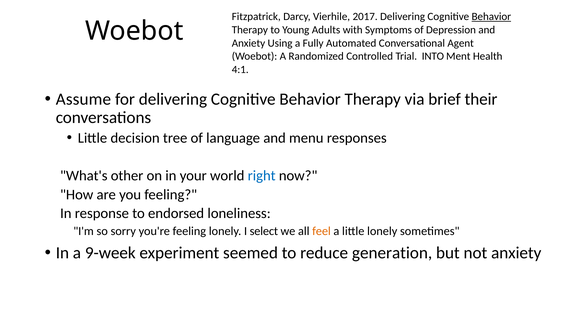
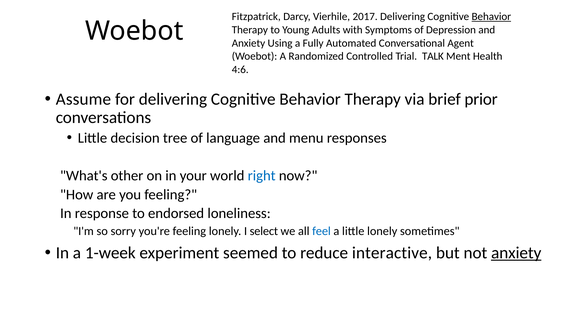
INTO: INTO -> TALK (433, 56)
4:1: 4:1 -> 4:6 (240, 69)
their: their -> prior (481, 99)
feel colour: orange -> blue (321, 231)
9-week: 9-week -> 1-week (110, 253)
generation: generation -> interactive (392, 253)
anxiety underline: none -> present (516, 253)
